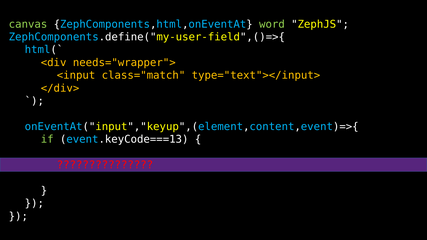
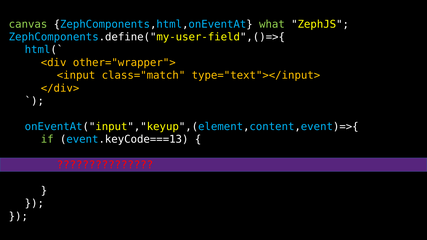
word: word -> what (272, 24)
needs="wrapper">: needs="wrapper"> -> other="wrapper"> (124, 63)
